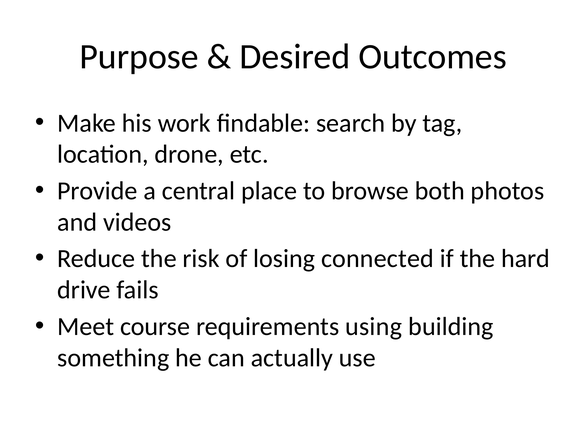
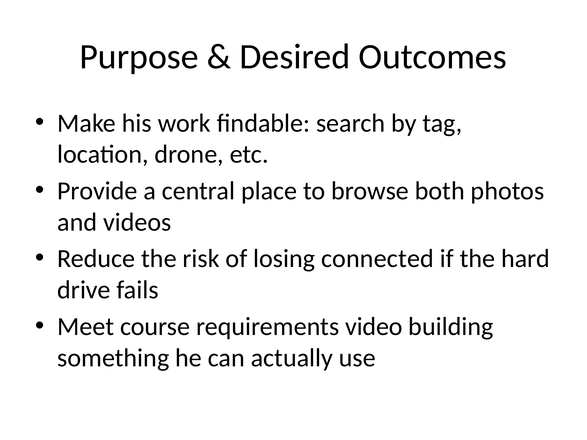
using: using -> video (374, 327)
